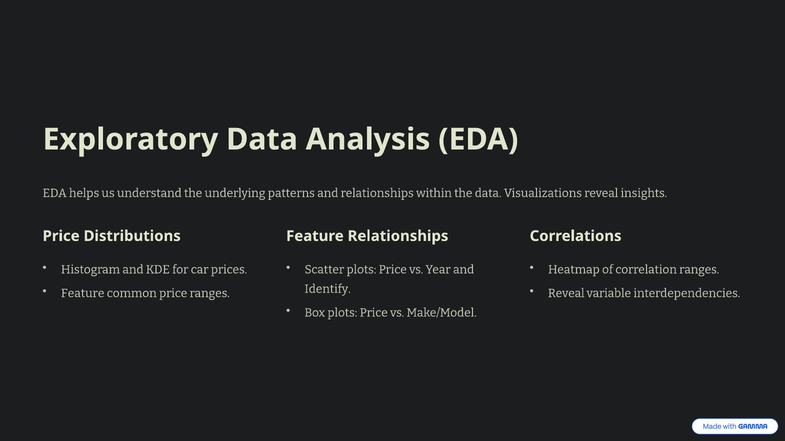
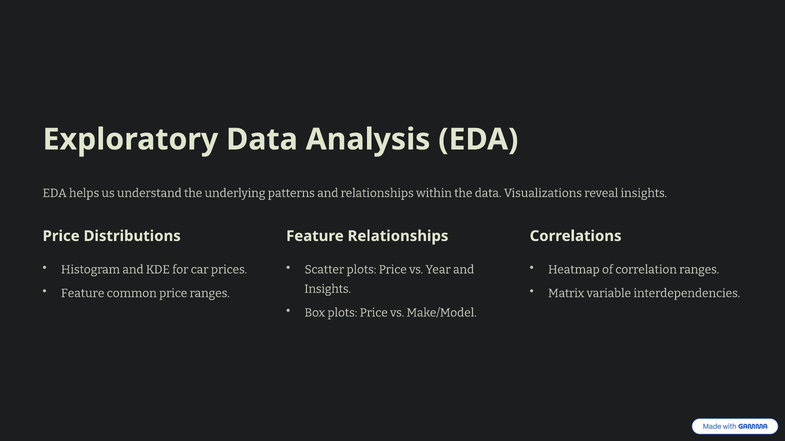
Identify: Identify -> Insights (328, 289)
Reveal: Reveal -> Matrix (566, 294)
